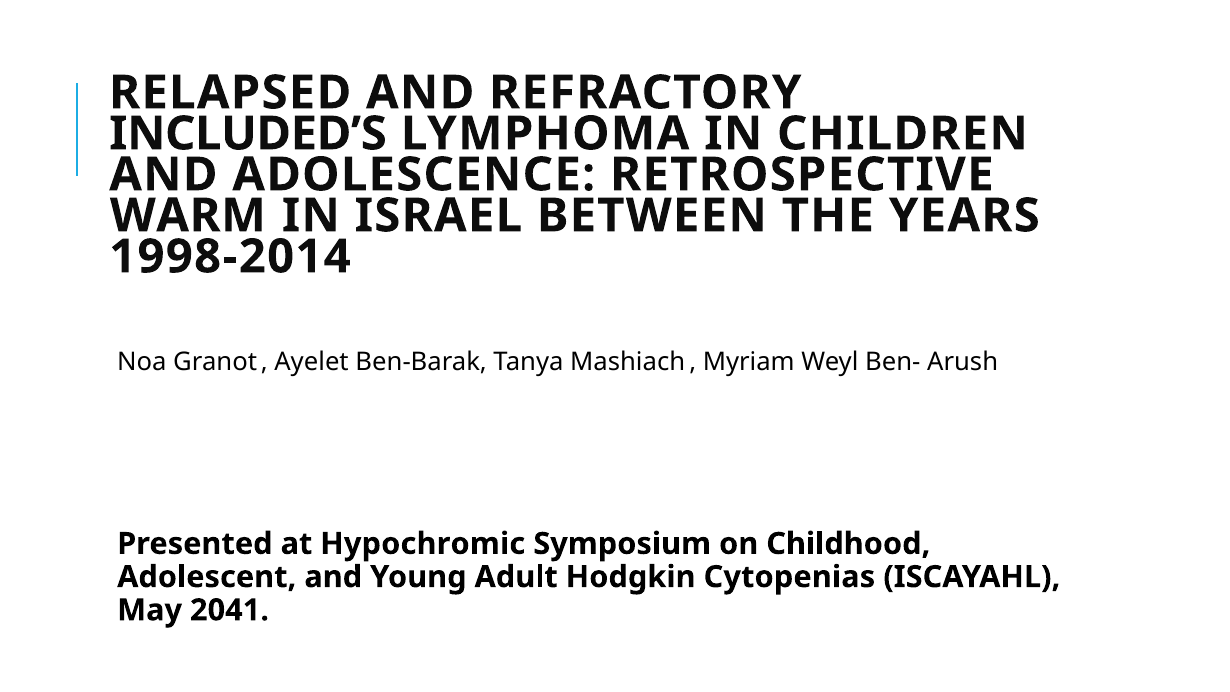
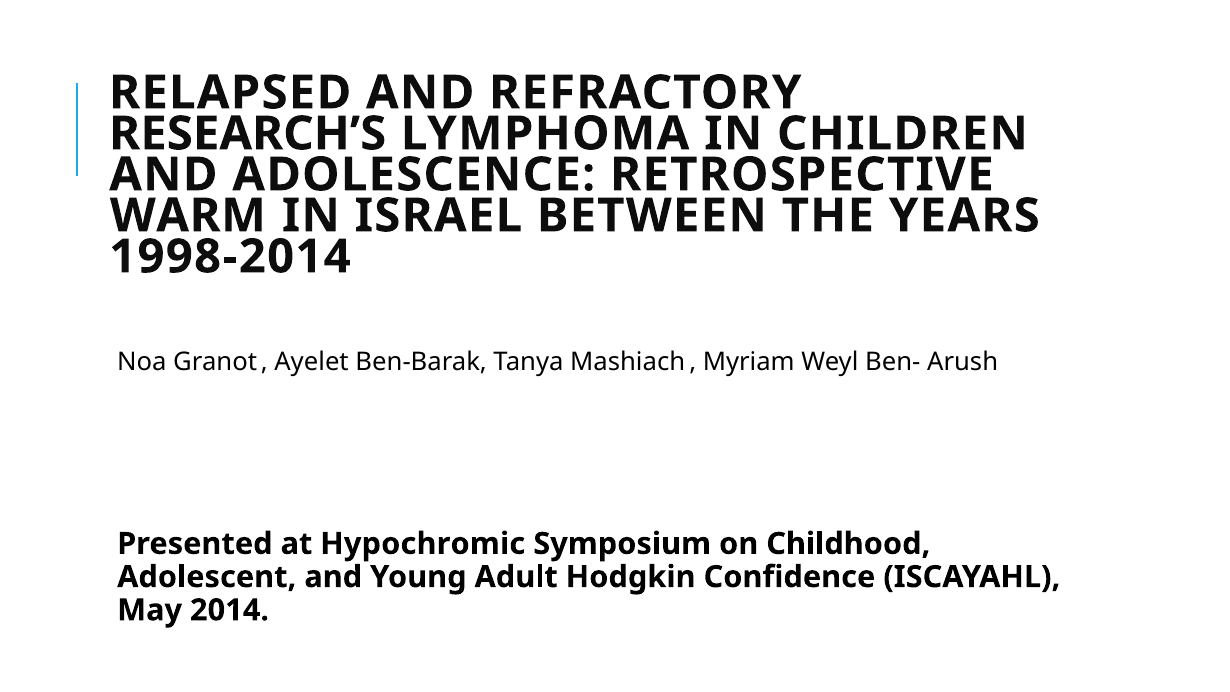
INCLUDED’S: INCLUDED’S -> RESEARCH’S (248, 134)
Cytopenias: Cytopenias -> Confidence (789, 577)
2041: 2041 -> 2014 (229, 610)
